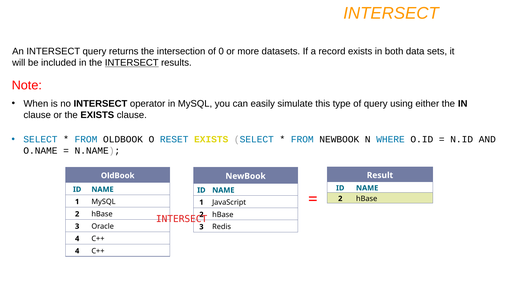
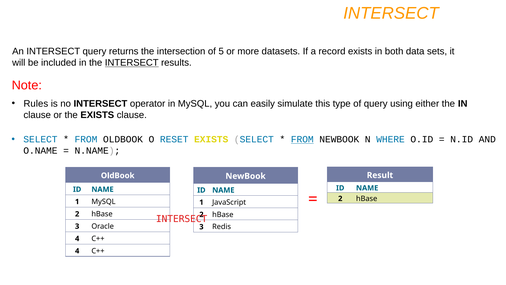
0: 0 -> 5 (221, 51)
When: When -> Rules (36, 103)
FROM underline: none -> present (302, 139)
